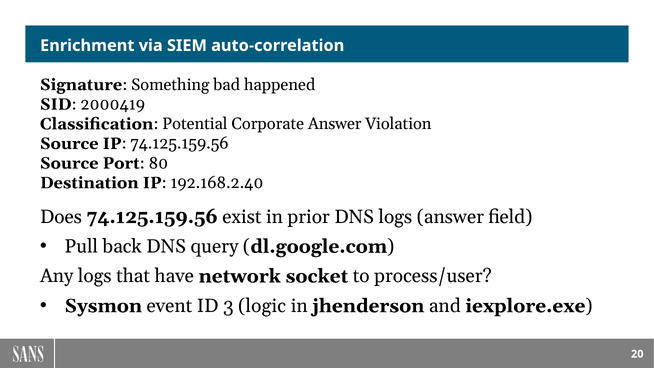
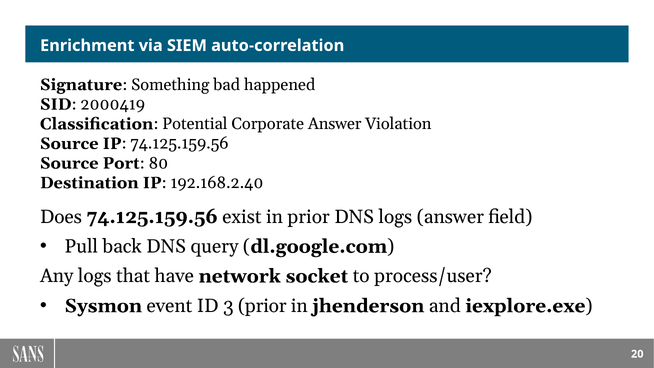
3 logic: logic -> prior (262, 306)
